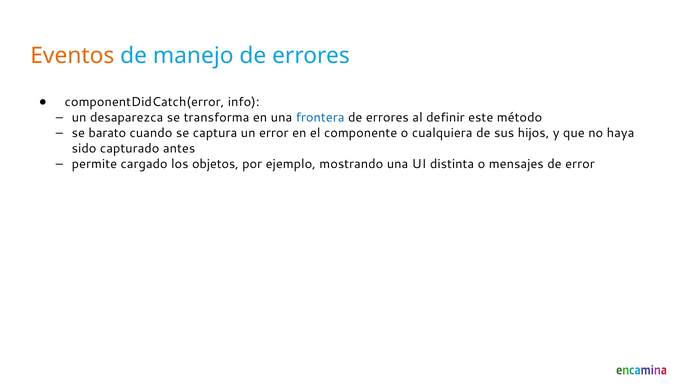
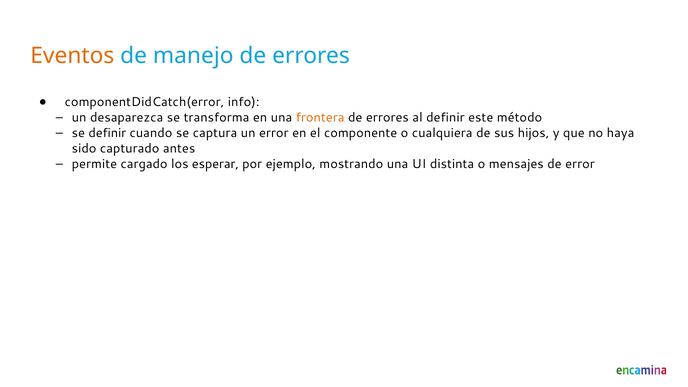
frontera colour: blue -> orange (320, 118)
se barato: barato -> definir (107, 133)
objetos: objetos -> esperar (215, 164)
